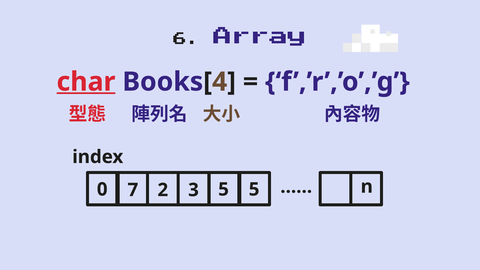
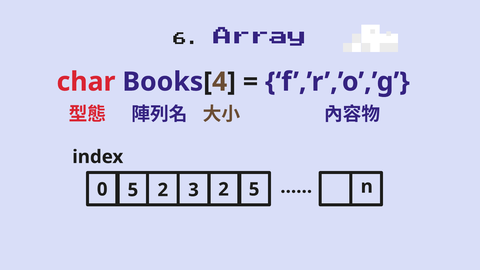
char underline: present -> none (86, 82)
0 7: 7 -> 5 (133, 190)
3 5: 5 -> 2 (224, 189)
